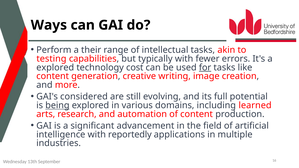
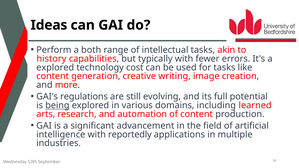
Ways: Ways -> Ideas (49, 25)
their: their -> both (91, 50)
testing: testing -> history (51, 59)
for underline: present -> none (205, 68)
considered: considered -> regulations (84, 97)
